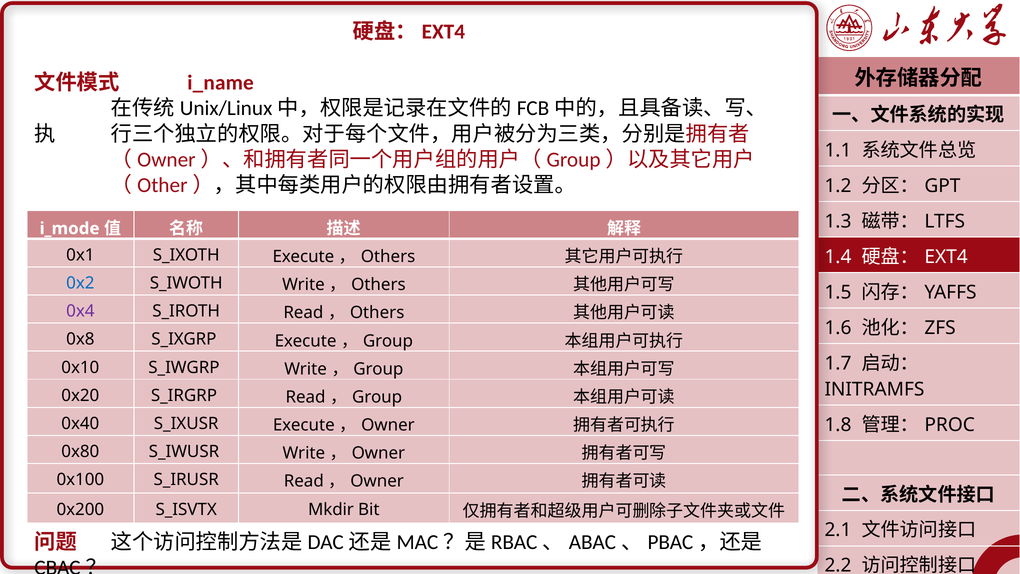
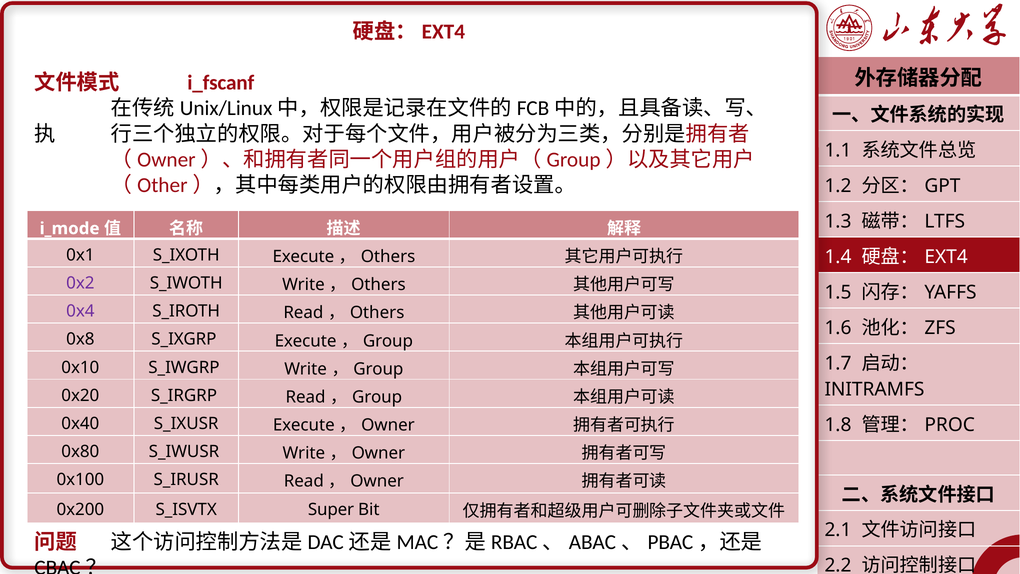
i_name: i_name -> i_fscanf (221, 83)
0x2 colour: blue -> purple (80, 283)
Mkdir: Mkdir -> Super (331, 509)
